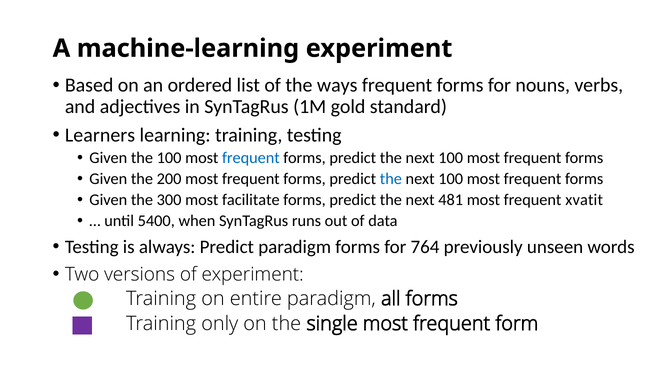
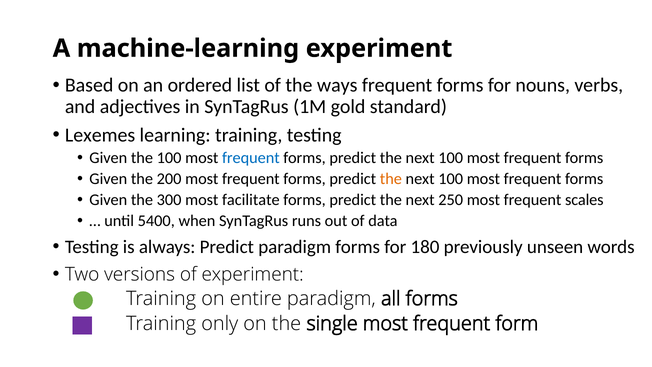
Learners: Learners -> Lexemes (100, 135)
the colour: blue -> orange (391, 179)
481: 481 -> 250 (451, 200)
xvatit: xvatit -> scales (584, 200)
764: 764 -> 180 (425, 247)
